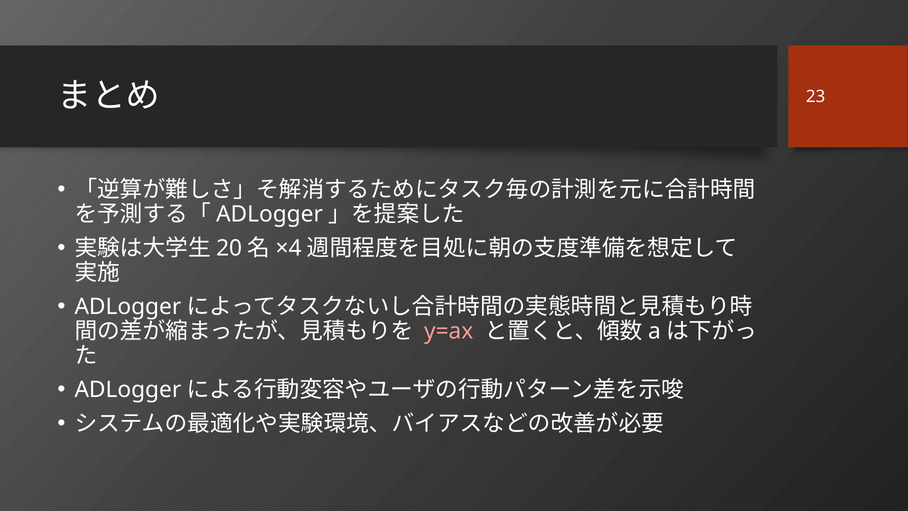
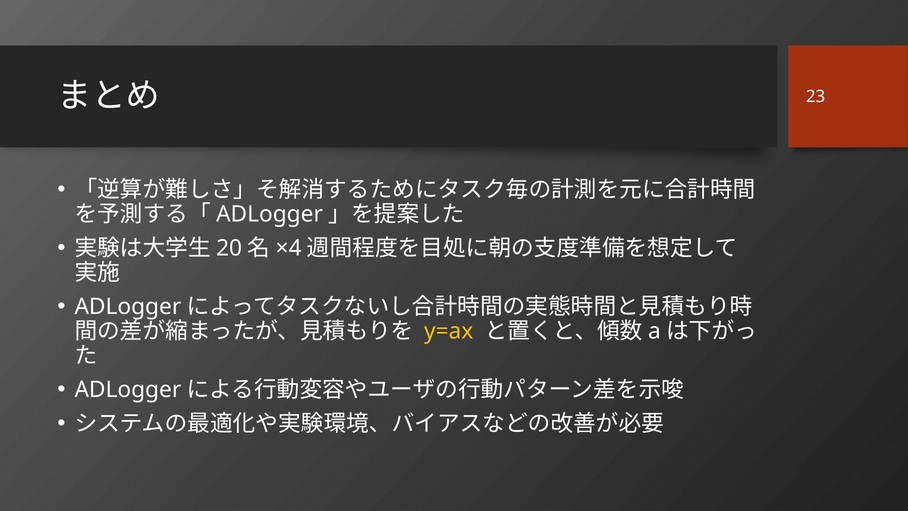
y=ax colour: pink -> yellow (449, 331)
